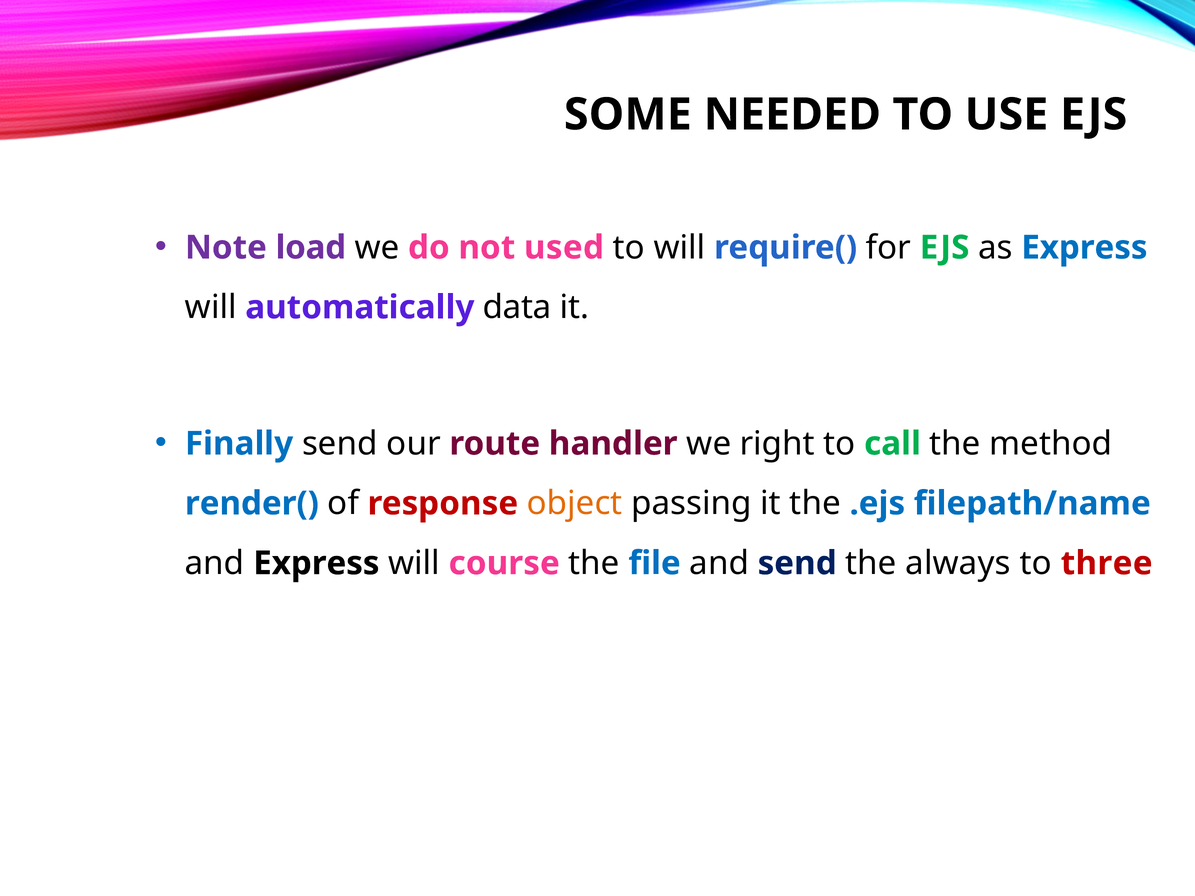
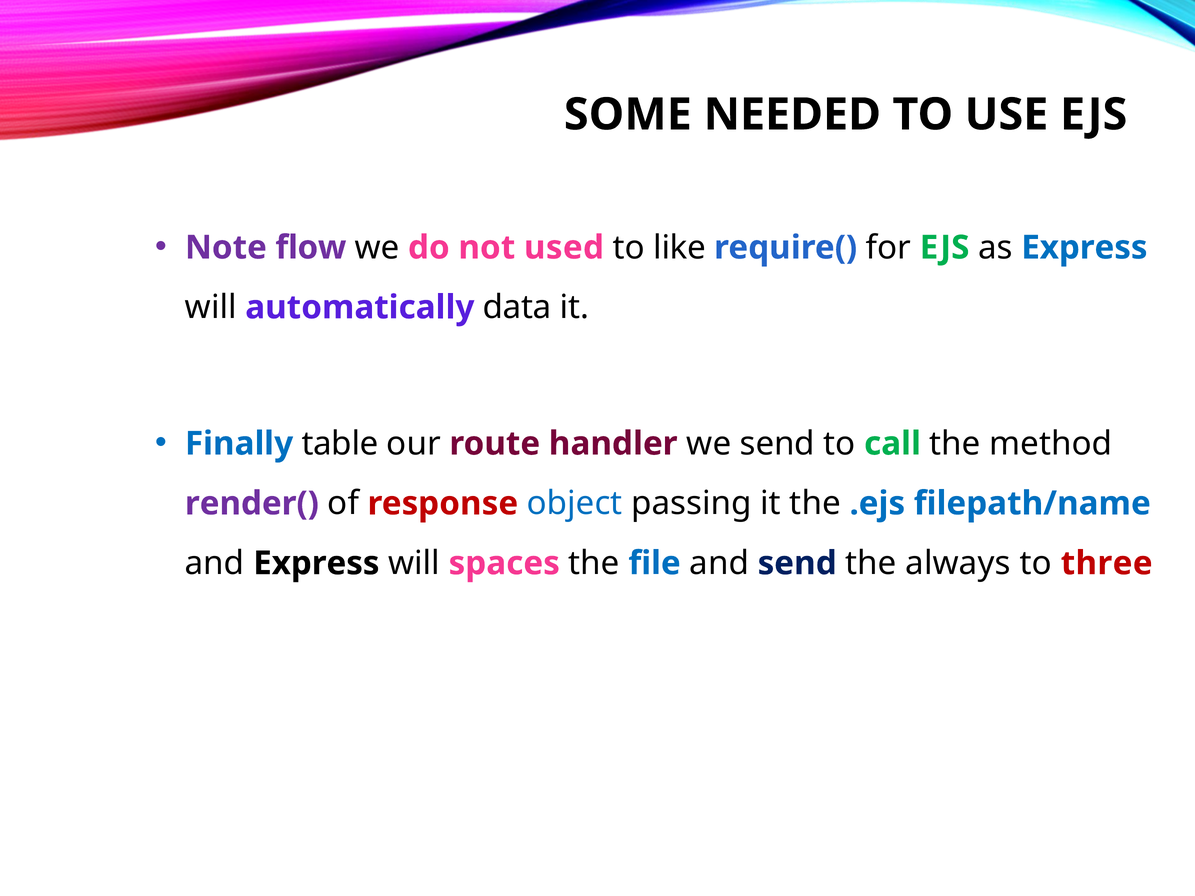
load: load -> flow (311, 248)
to will: will -> like (680, 248)
Finally send: send -> table (340, 444)
we right: right -> send (777, 444)
render( colour: blue -> purple (252, 504)
object colour: orange -> blue (575, 504)
course: course -> spaces (504, 563)
